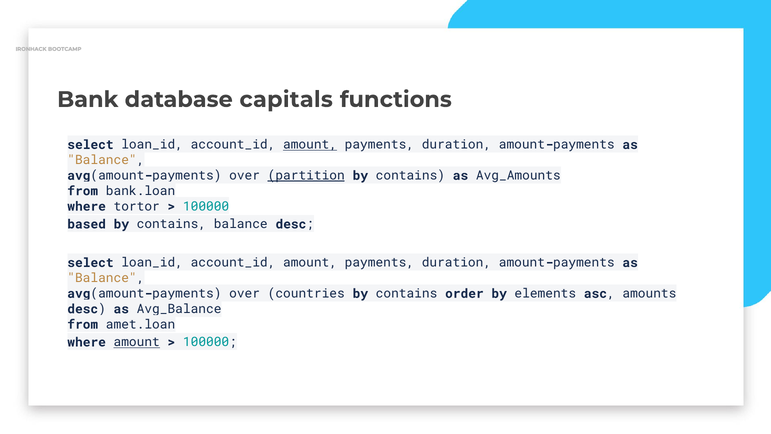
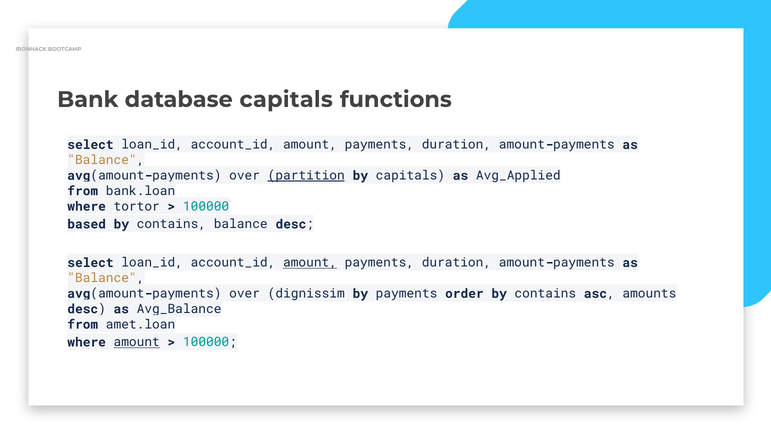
amount underline: present -> none (310, 145)
contains: contains -> capitals (410, 175)
Avg_Amounts: Avg_Amounts -> Avg_Applied (518, 175)
amount underline: none -> present (310, 263)
countries: countries -> dignissim (306, 293)
contains: contains -> payments (407, 293)
order by elements: elements -> contains (545, 293)
